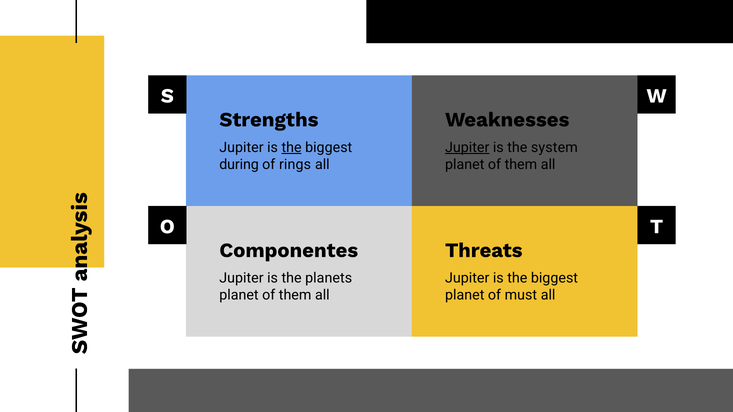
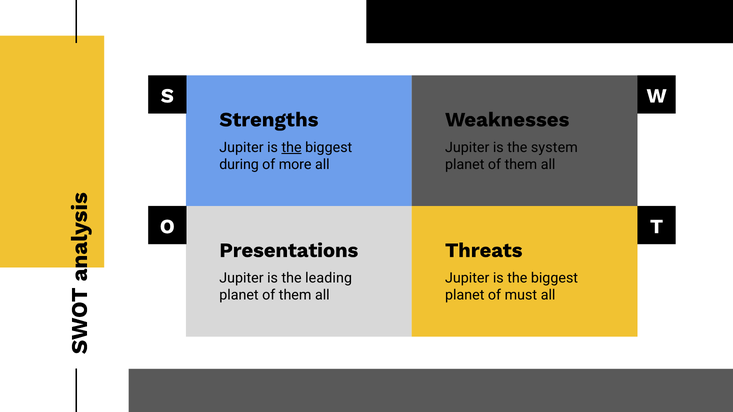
Jupiter underline: present -> none (467, 147)
rings: rings -> more (295, 165)
Componentes: Componentes -> Presentations (289, 251)
planets: planets -> leading (329, 278)
